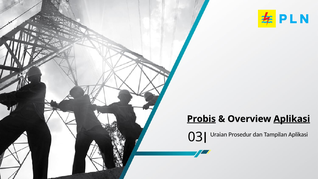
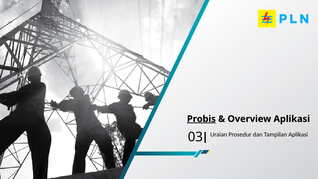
Aplikasi underline: present -> none (292, 119)
